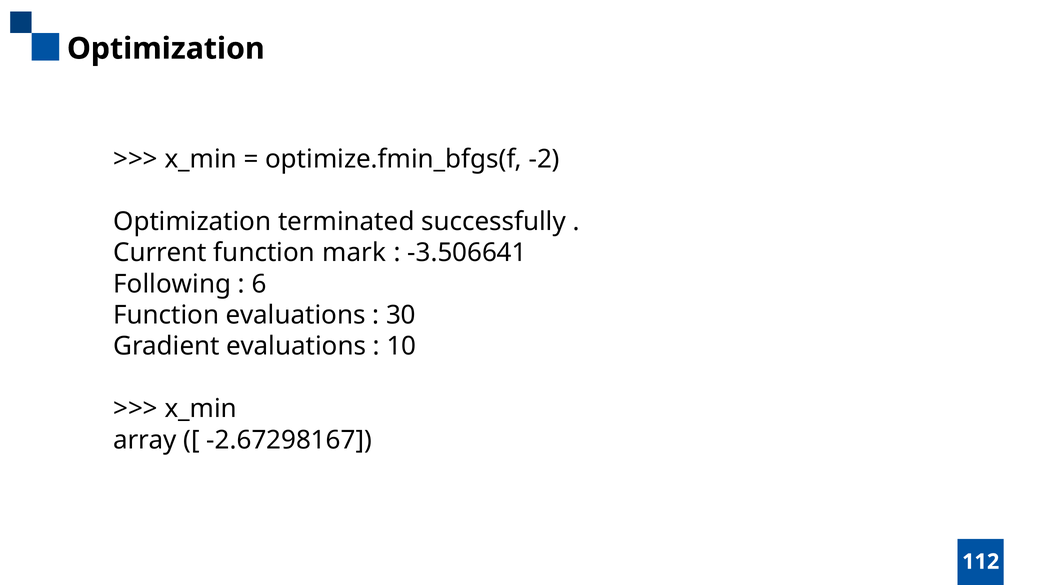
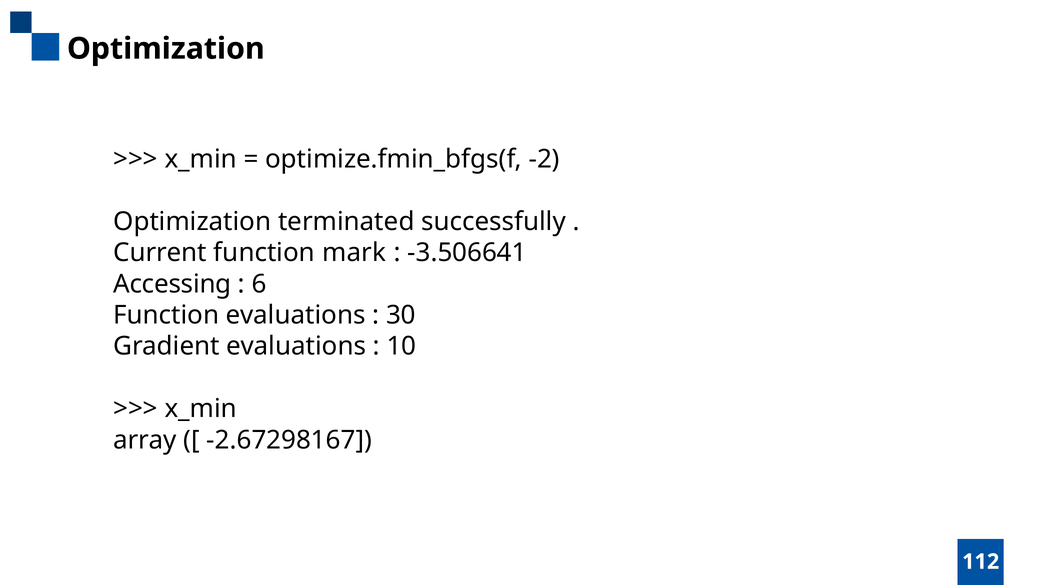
Following: Following -> Accessing (172, 284)
